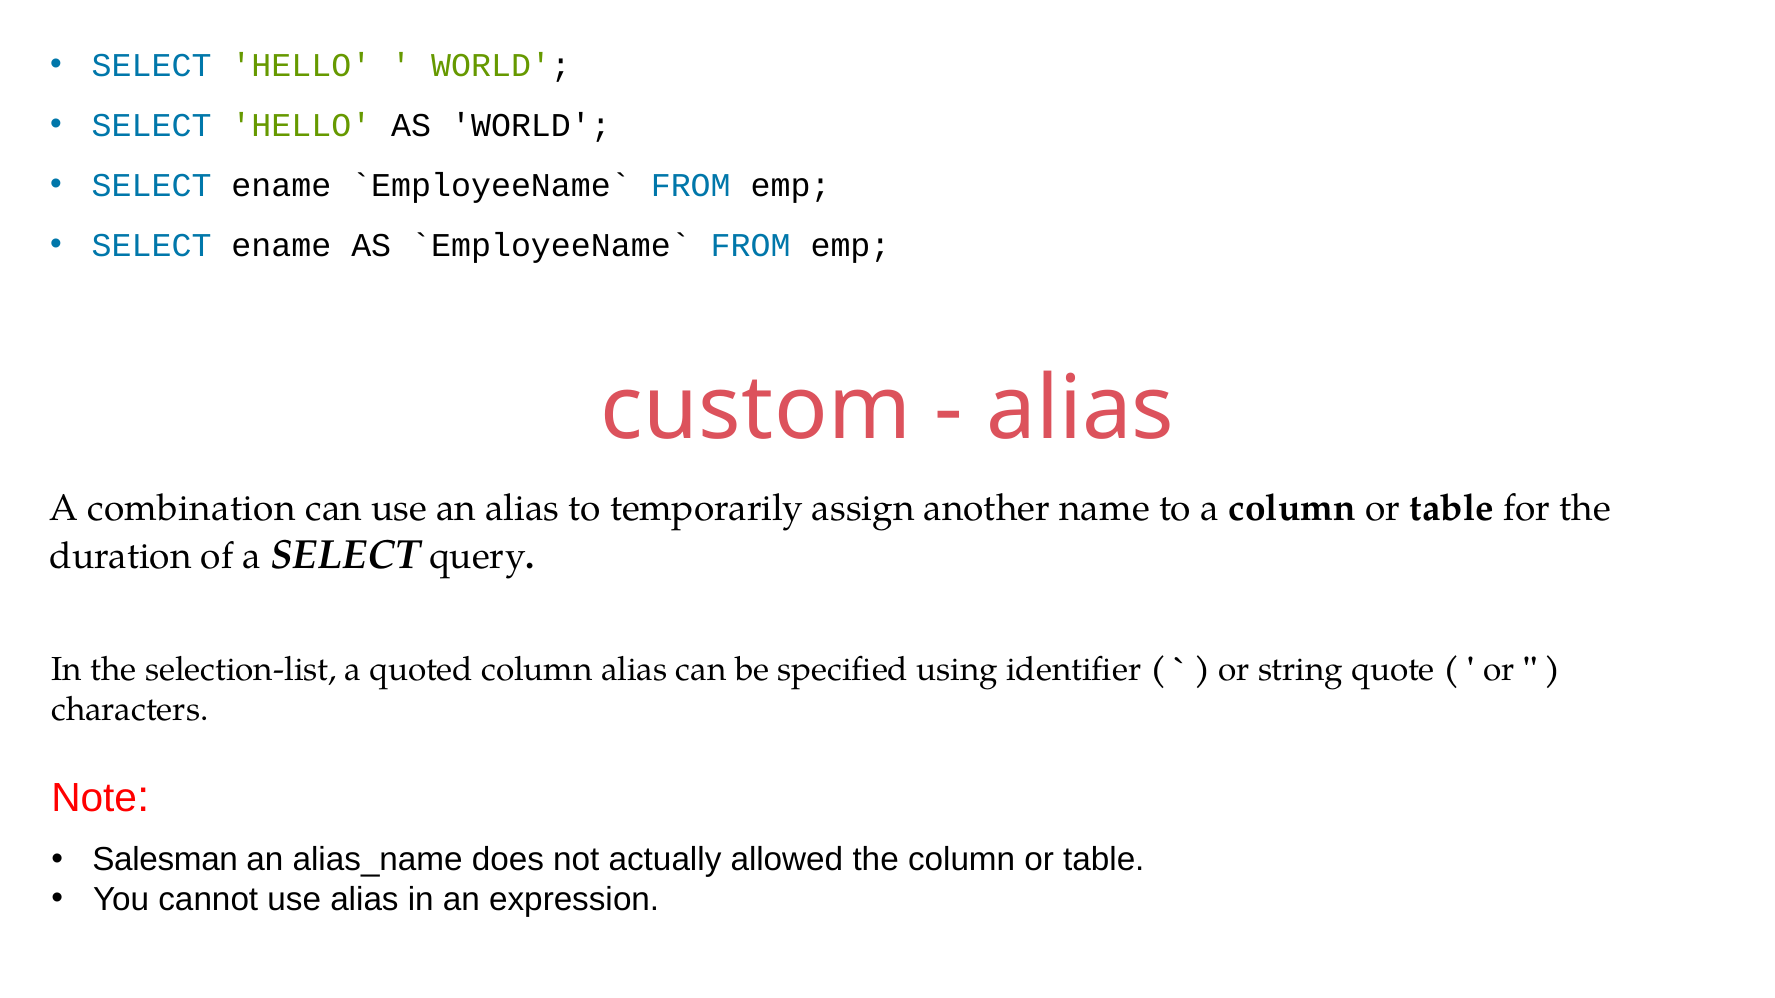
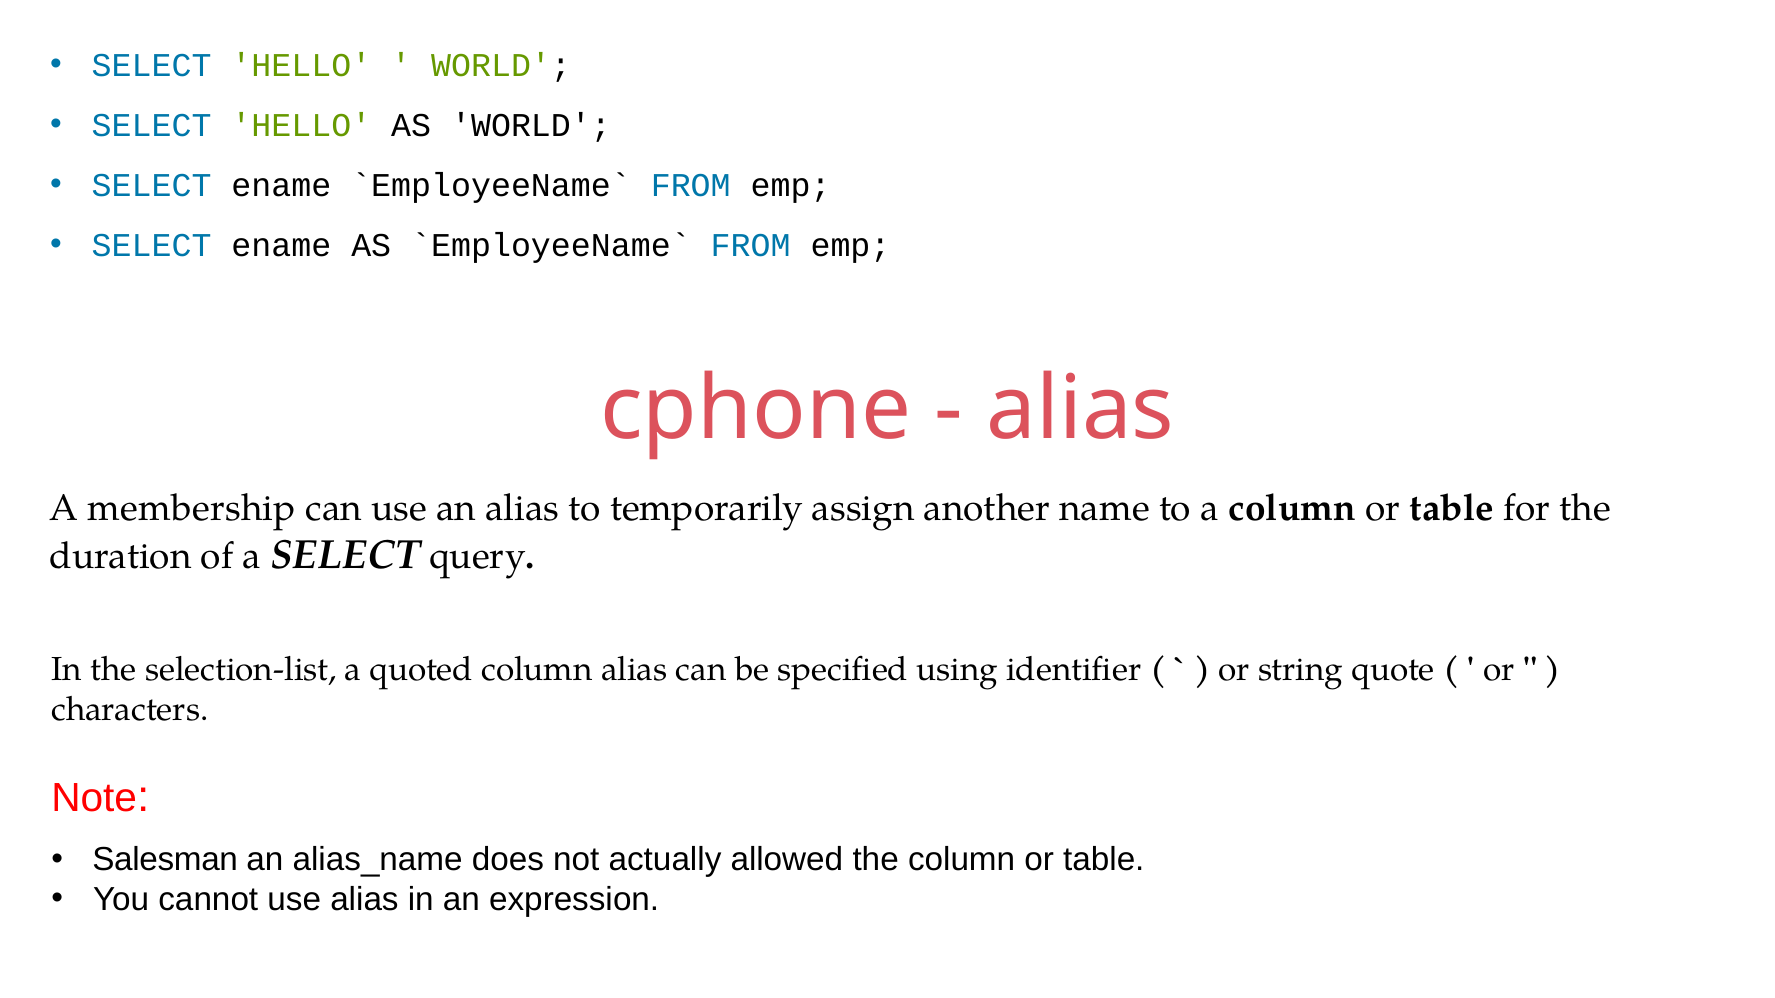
custom: custom -> cphone (756, 410)
combination: combination -> membership (192, 508)
